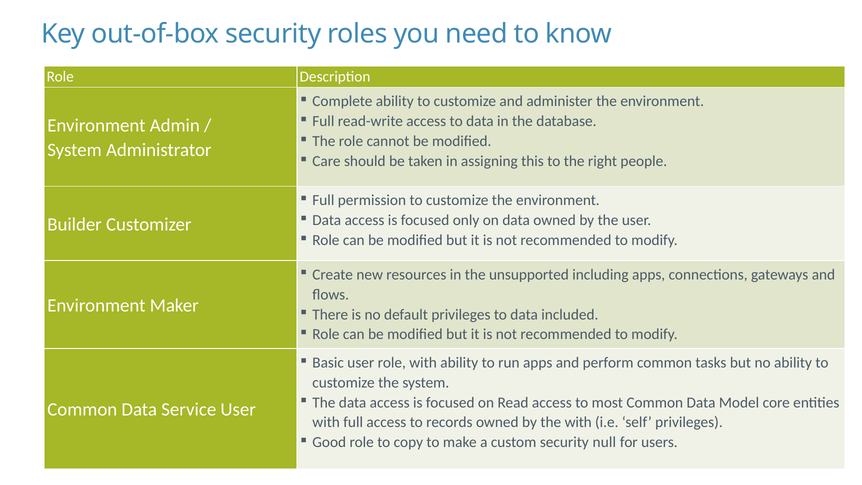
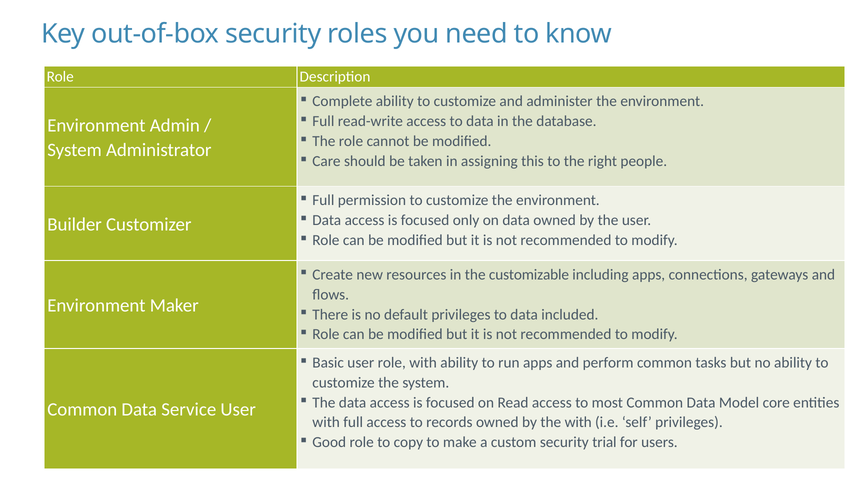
unsupported: unsupported -> customizable (529, 274)
null: null -> trial (604, 442)
